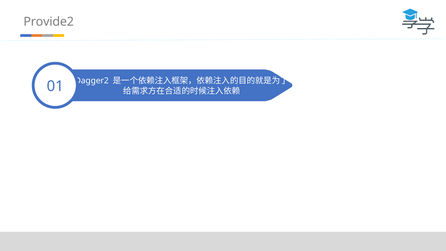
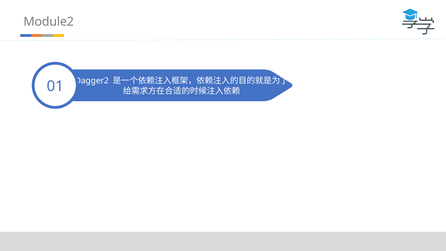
Provide2: Provide2 -> Module2 (49, 22)
